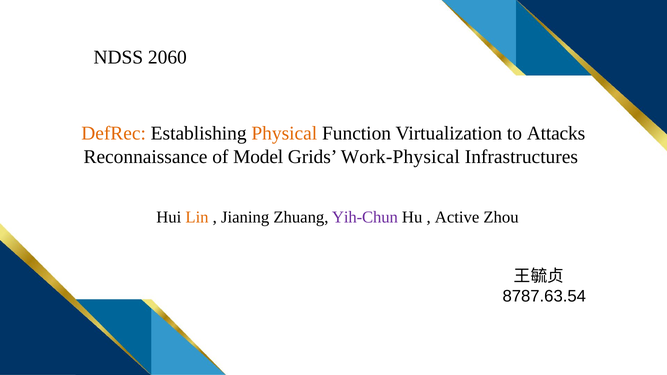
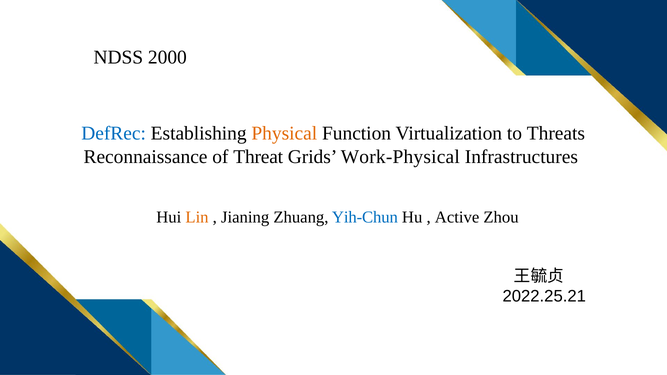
2060: 2060 -> 2000 (167, 57)
DefRec colour: orange -> blue (114, 133)
Attacks: Attacks -> Threats (556, 133)
Model: Model -> Threat (258, 157)
Yih-Chun colour: purple -> blue (365, 217)
8787.63.54: 8787.63.54 -> 2022.25.21 (544, 296)
